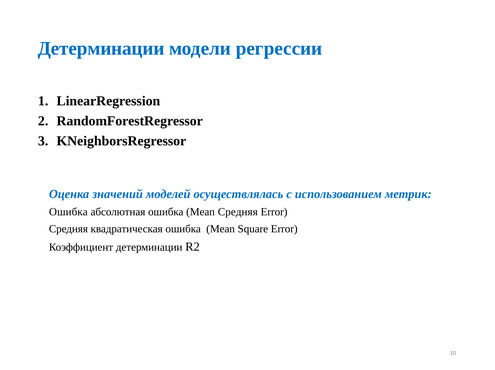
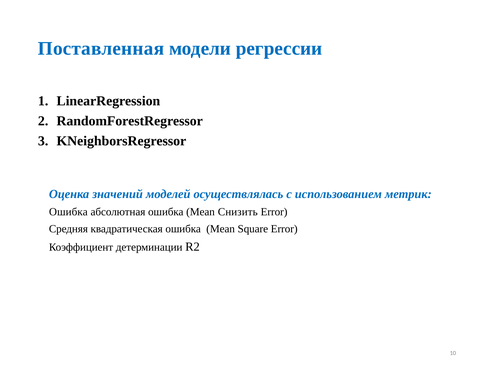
Детерминации: Детерминации -> Поставленная (101, 48)
Mean Средняя: Средняя -> Снизить (238, 212)
